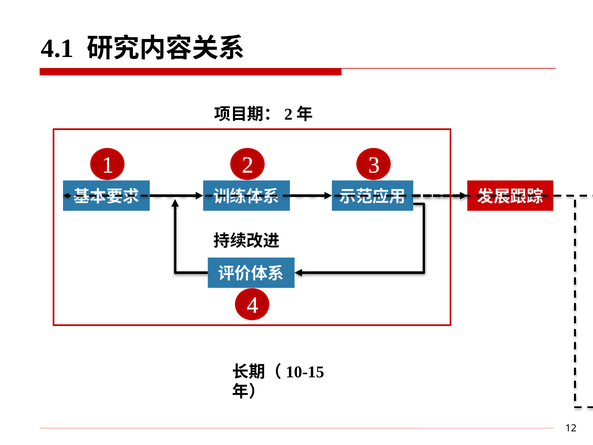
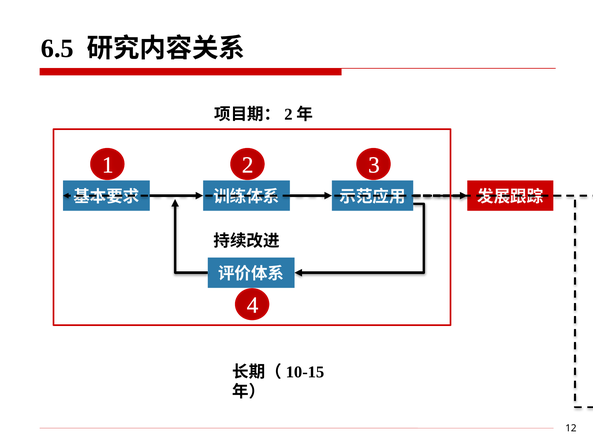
4.1: 4.1 -> 6.5 (57, 48)
